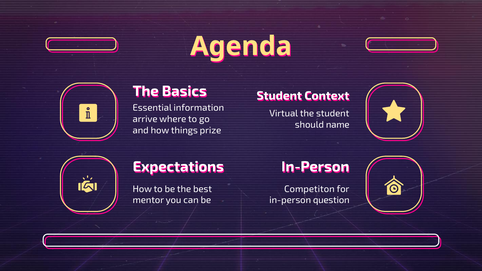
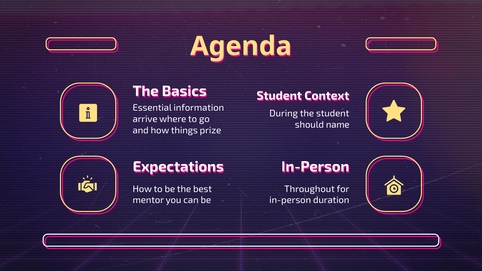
Virtual: Virtual -> During (284, 114)
Competiton: Competiton -> Throughout (309, 189)
question: question -> duration (331, 200)
